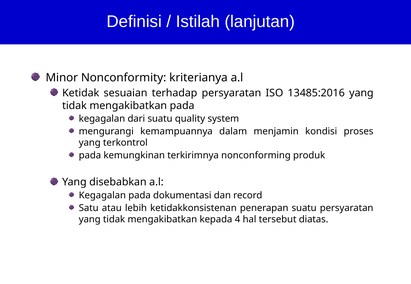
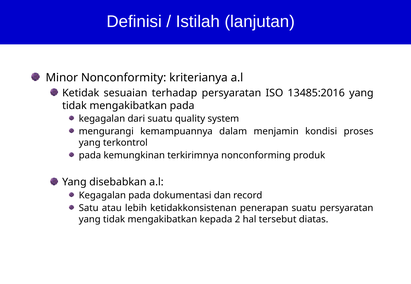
4: 4 -> 2 (237, 220)
